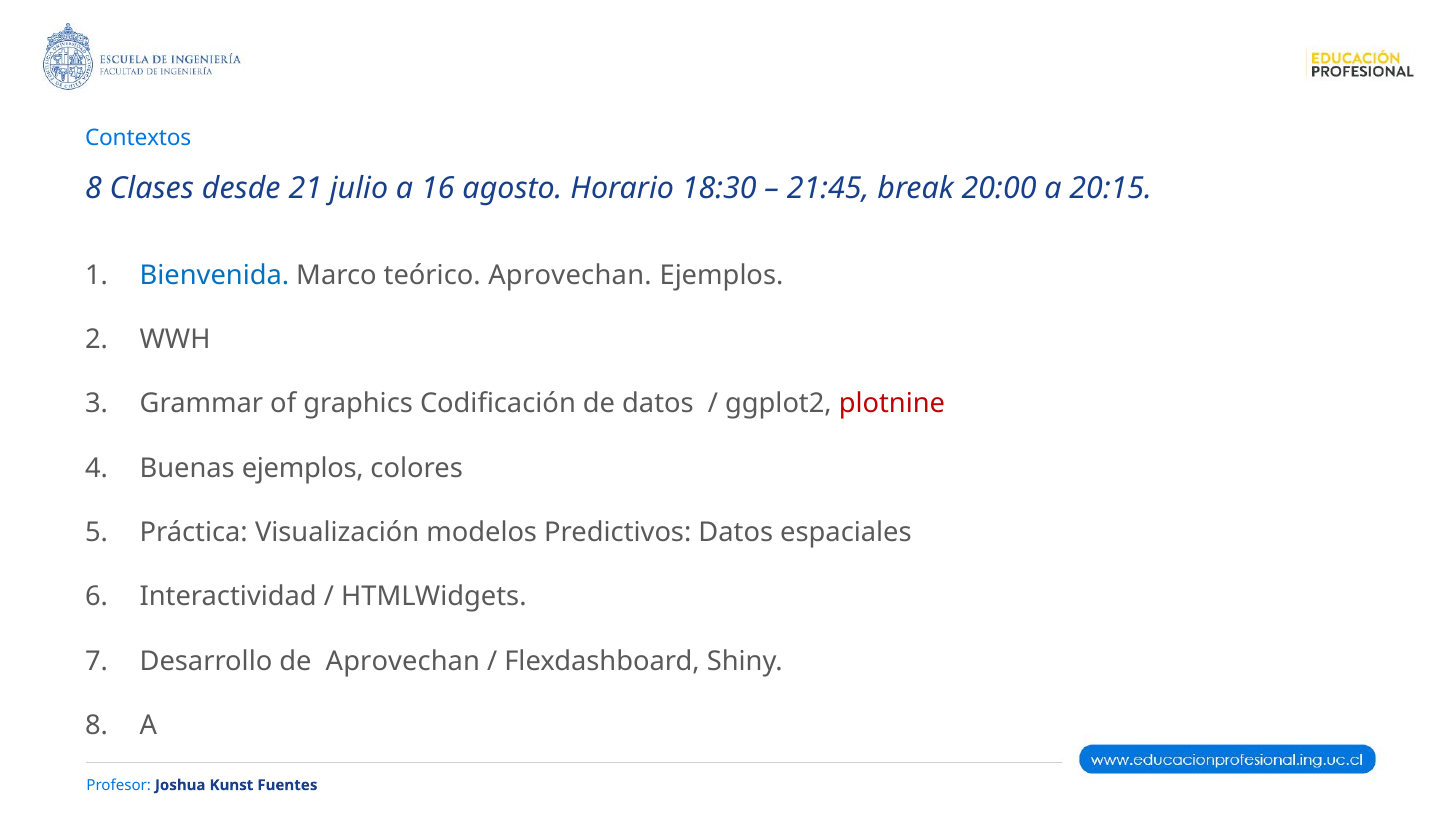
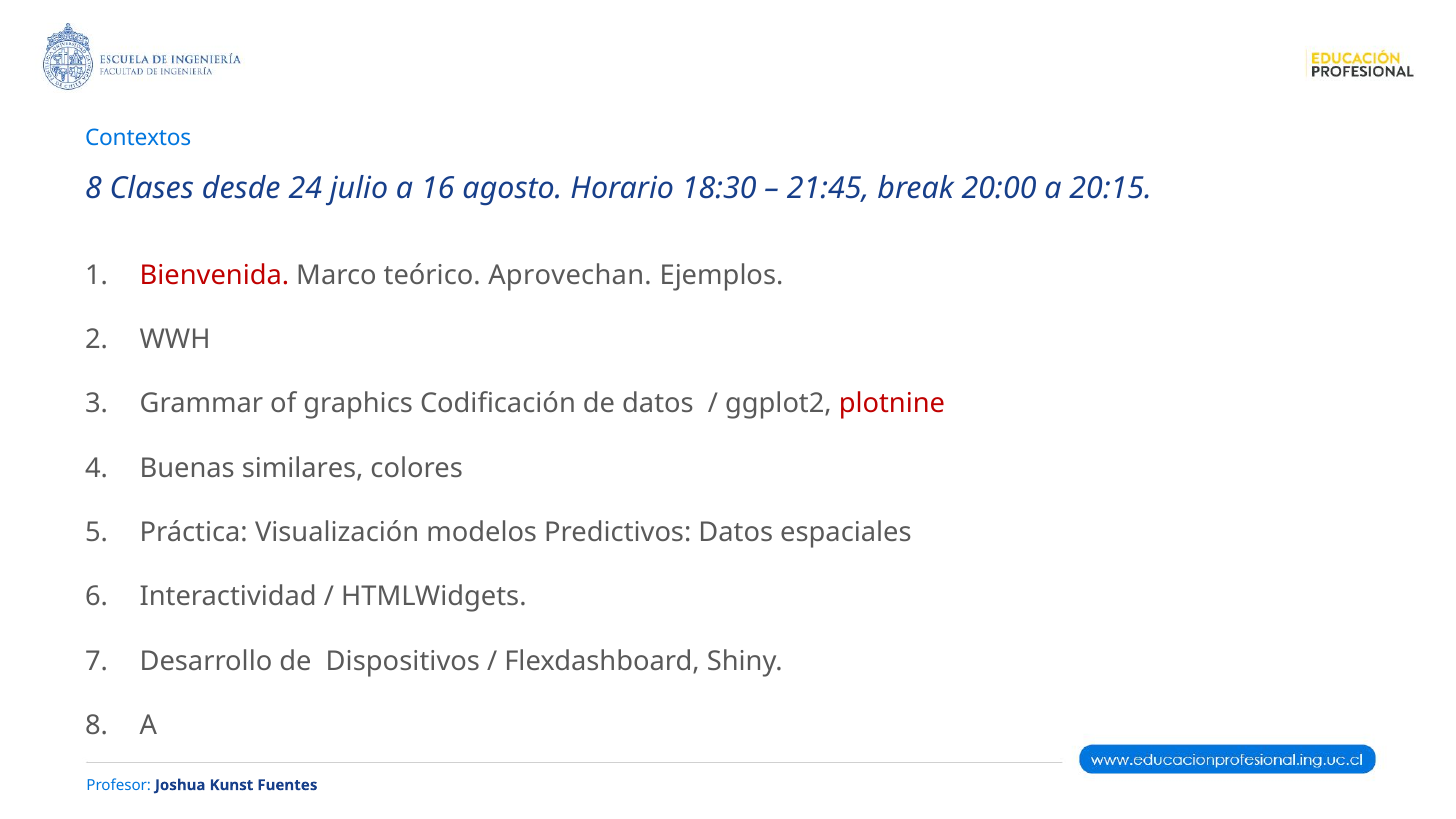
21: 21 -> 24 (305, 189)
Bienvenida colour: blue -> red (214, 275)
Buenas ejemplos: ejemplos -> similares (303, 468)
de Aprovechan: Aprovechan -> Dispositivos (403, 661)
